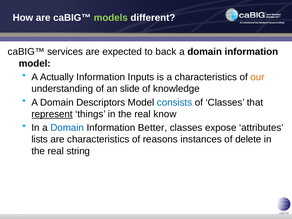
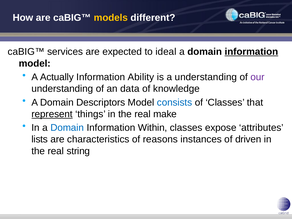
models colour: light green -> yellow (111, 18)
back: back -> ideal (166, 52)
information underline: none -> present (251, 52)
Inputs: Inputs -> Ability (141, 77)
a characteristics: characteristics -> understanding (206, 77)
our colour: orange -> purple (258, 77)
slide: slide -> data (130, 89)
know: know -> make (165, 114)
Better: Better -> Within (153, 128)
delete: delete -> driven (248, 139)
